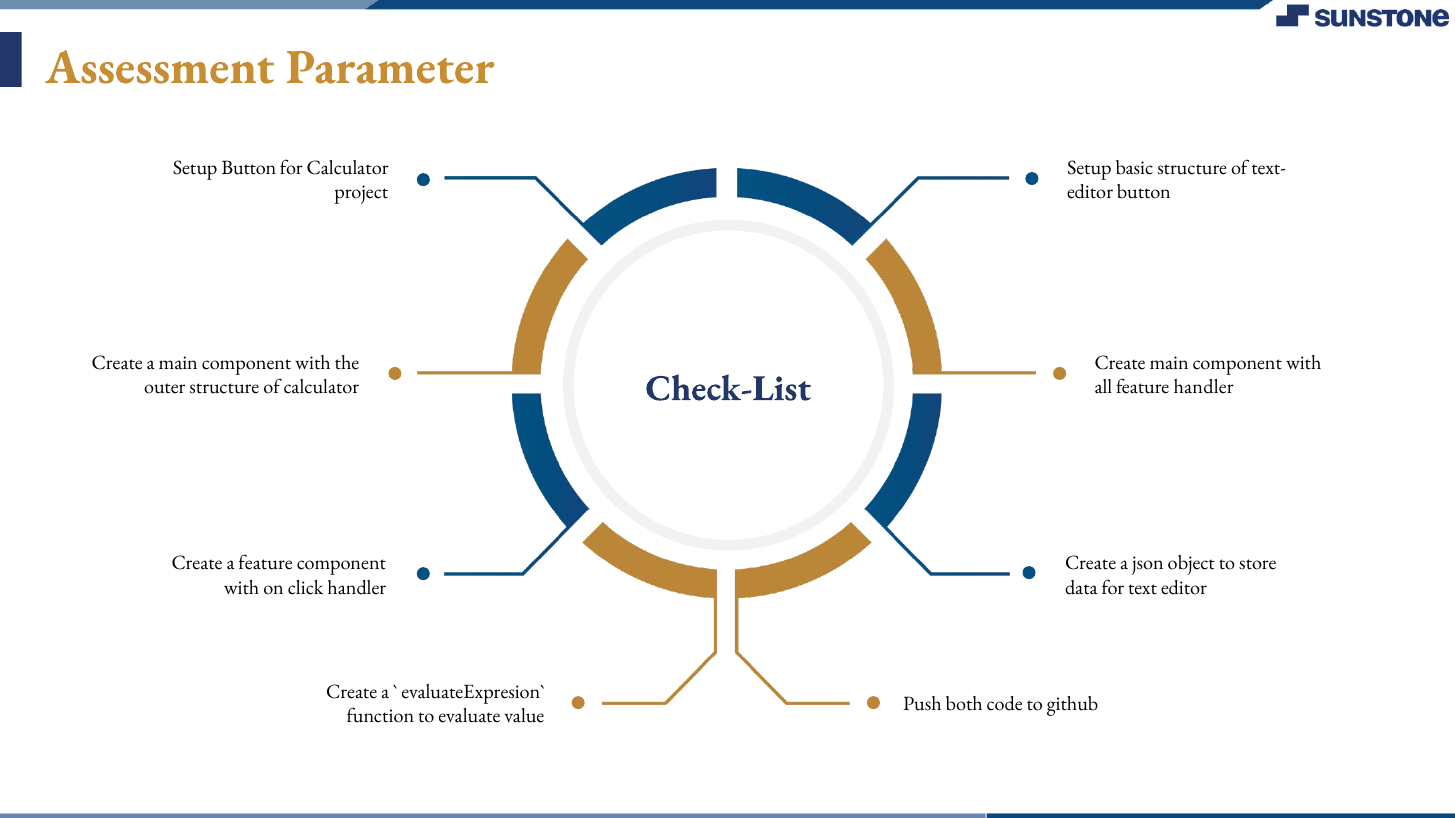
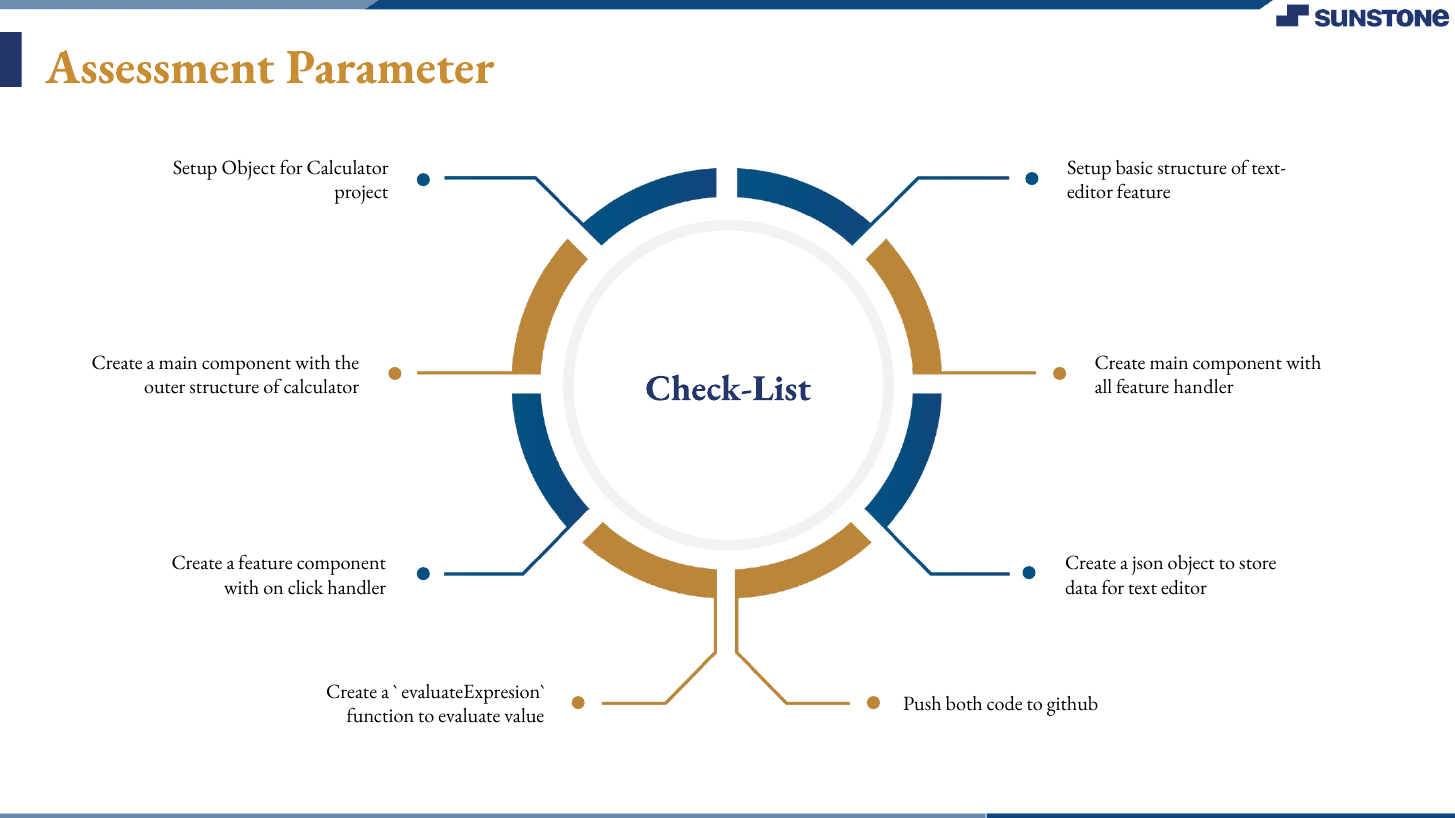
Setup Button: Button -> Object (249, 168)
editor button: button -> feature (1144, 192)
